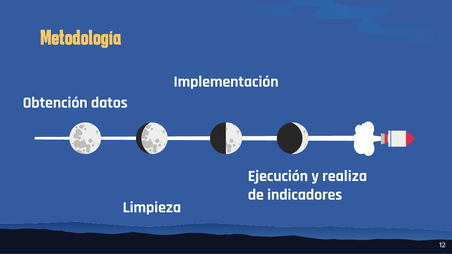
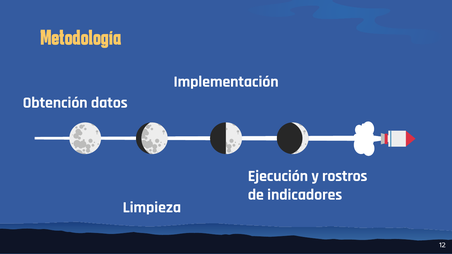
realiza: realiza -> rostros (345, 176)
